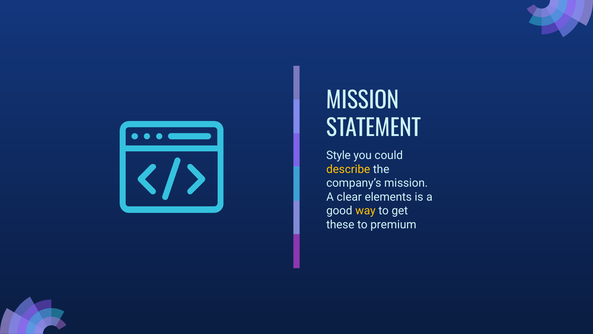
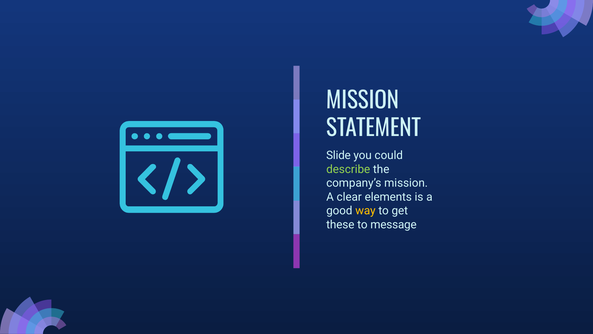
Style: Style -> Slide (338, 155)
describe colour: yellow -> light green (348, 169)
premium: premium -> message (393, 224)
